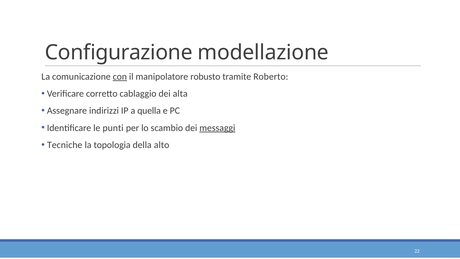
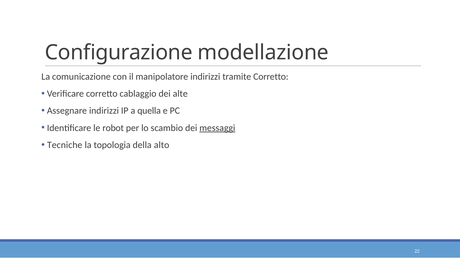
con underline: present -> none (120, 76)
manipolatore robusto: robusto -> indirizzi (205, 76)
tramite Roberto: Roberto -> Corretto (271, 76)
alta: alta -> alte (180, 94)
punti: punti -> robot (113, 128)
